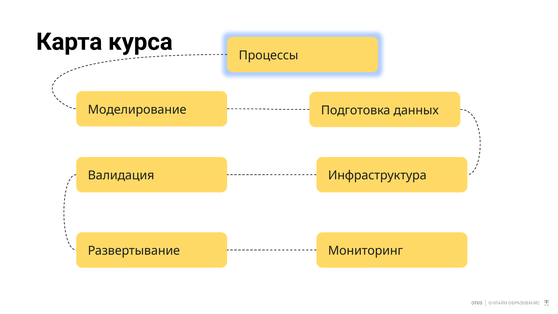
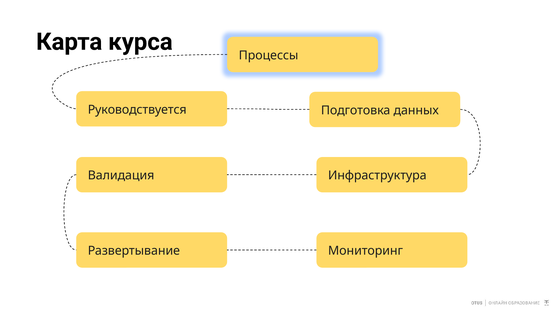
Моделирование: Моделирование -> Руководствуется (137, 110)
